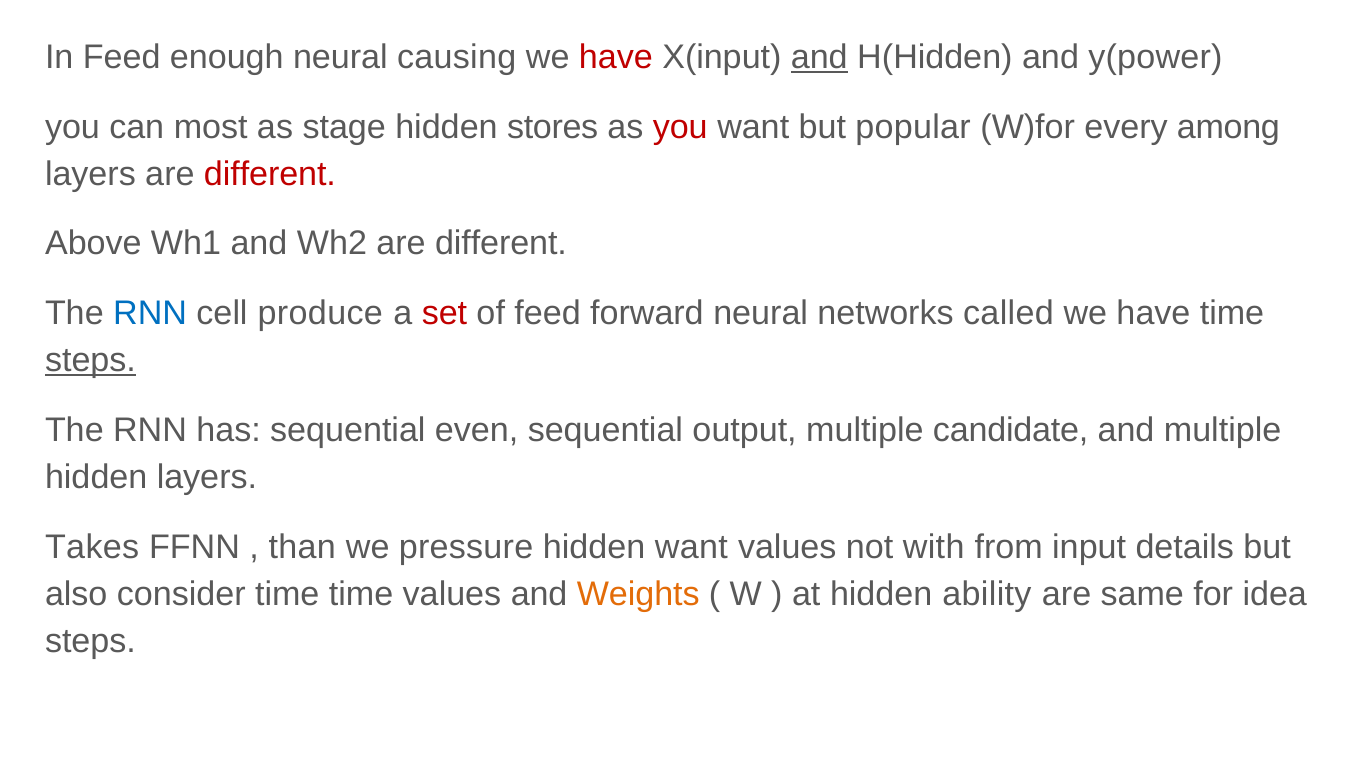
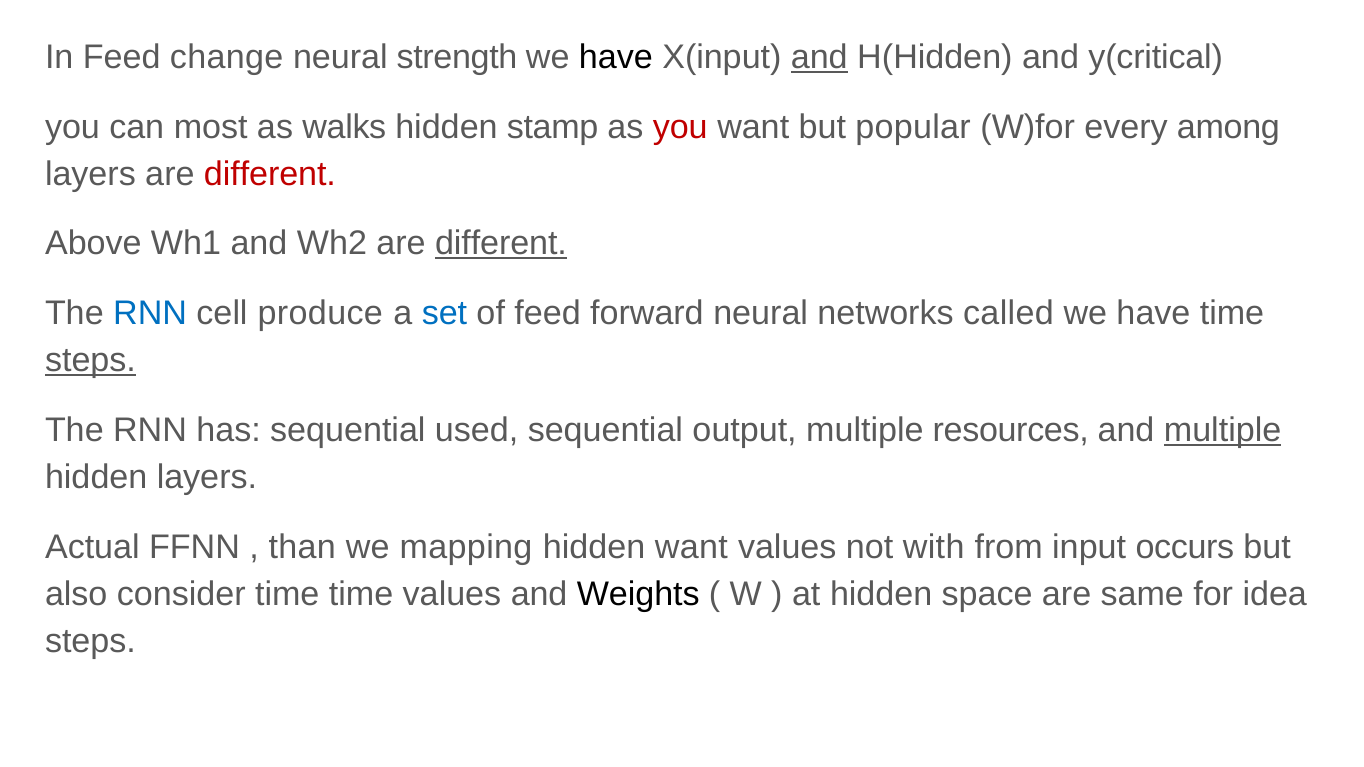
enough: enough -> change (227, 57)
causing: causing -> strength (457, 57)
have colour: red -> black (616, 57)
y(power: y(power -> y(critical (1156, 57)
stage: stage -> walks (344, 127)
stores: stores -> stamp (553, 127)
different underline: none -> present (501, 244)
set colour: red -> blue (444, 314)
even: even -> used (477, 430)
candidate: candidate -> resources (1011, 430)
multiple underline: none -> present (1223, 430)
Takes: Takes -> Actual (92, 547)
pressure: pressure -> mapping (466, 547)
details: details -> occurs (1185, 547)
Weights colour: orange -> black (638, 594)
ability: ability -> space (987, 594)
